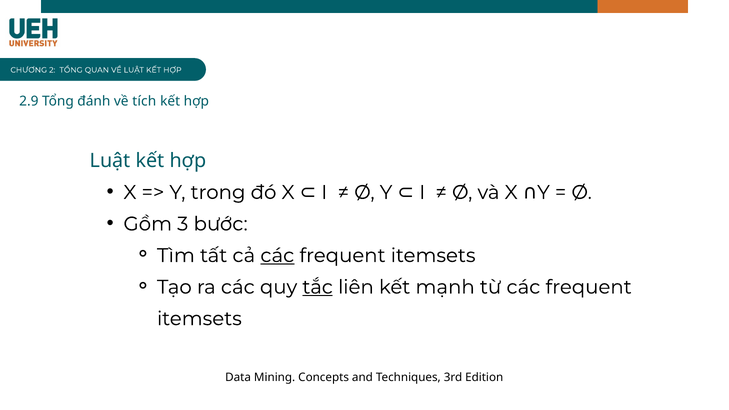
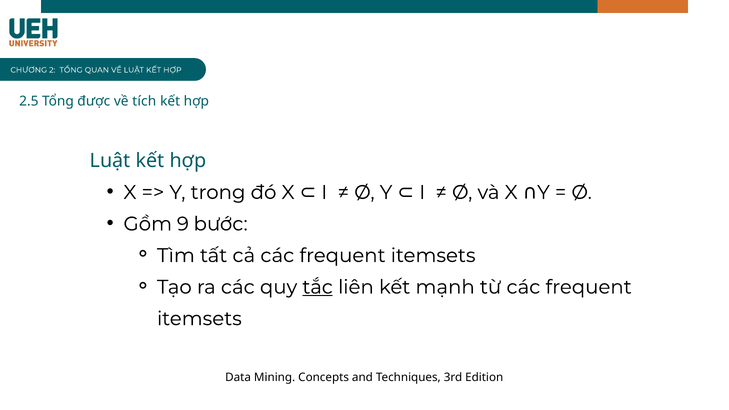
2.9: 2.9 -> 2.5 (29, 101)
đánh: đánh -> được (94, 101)
3: 3 -> 9 (183, 224)
các underline: present -> none (277, 256)
